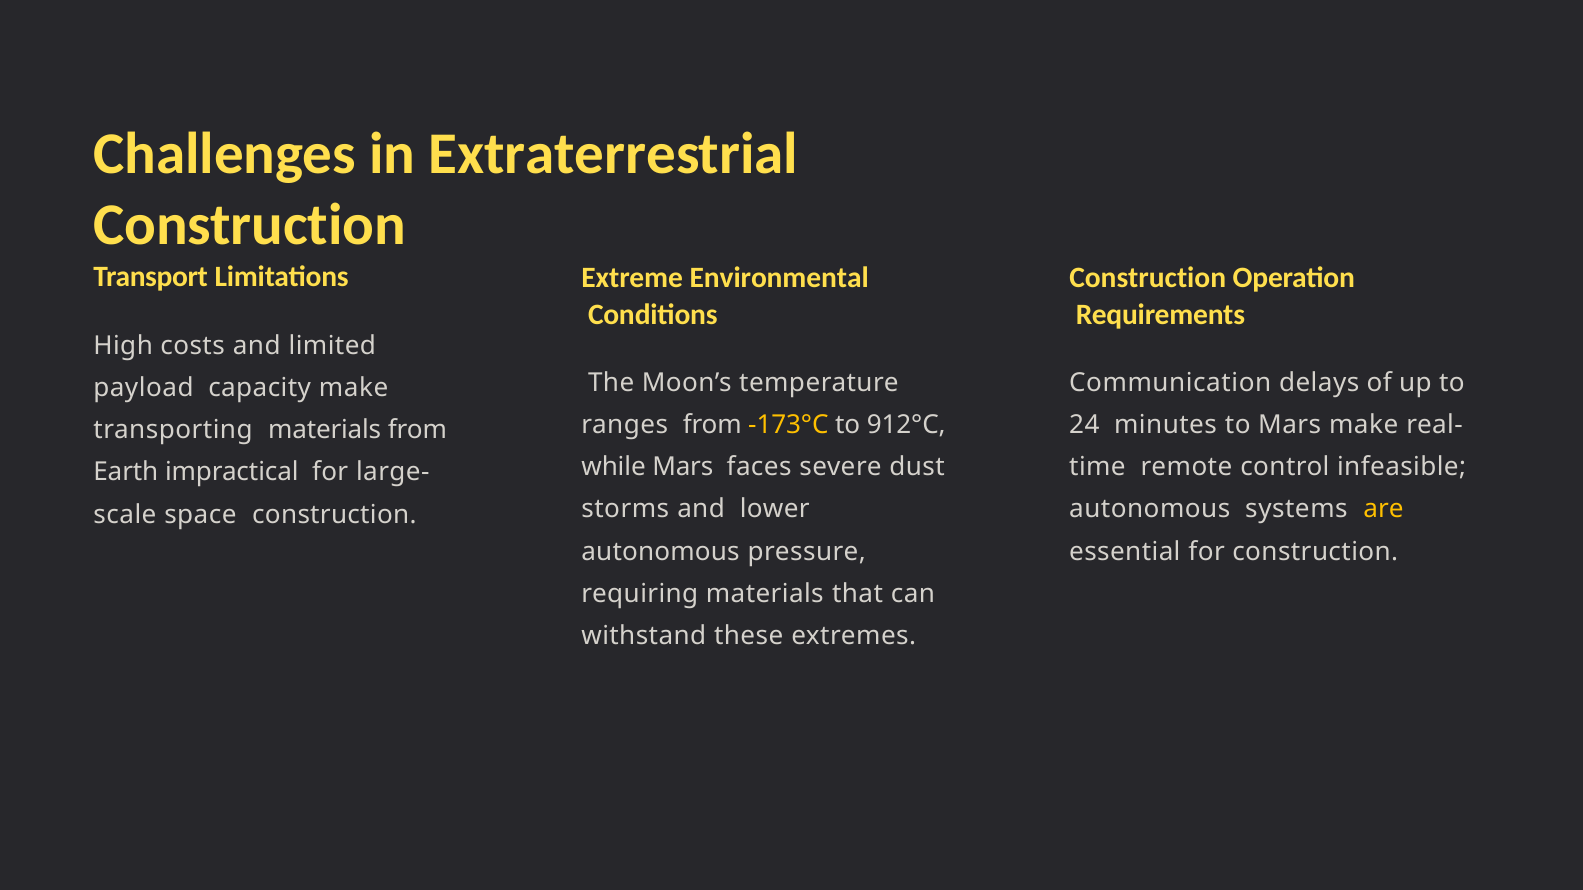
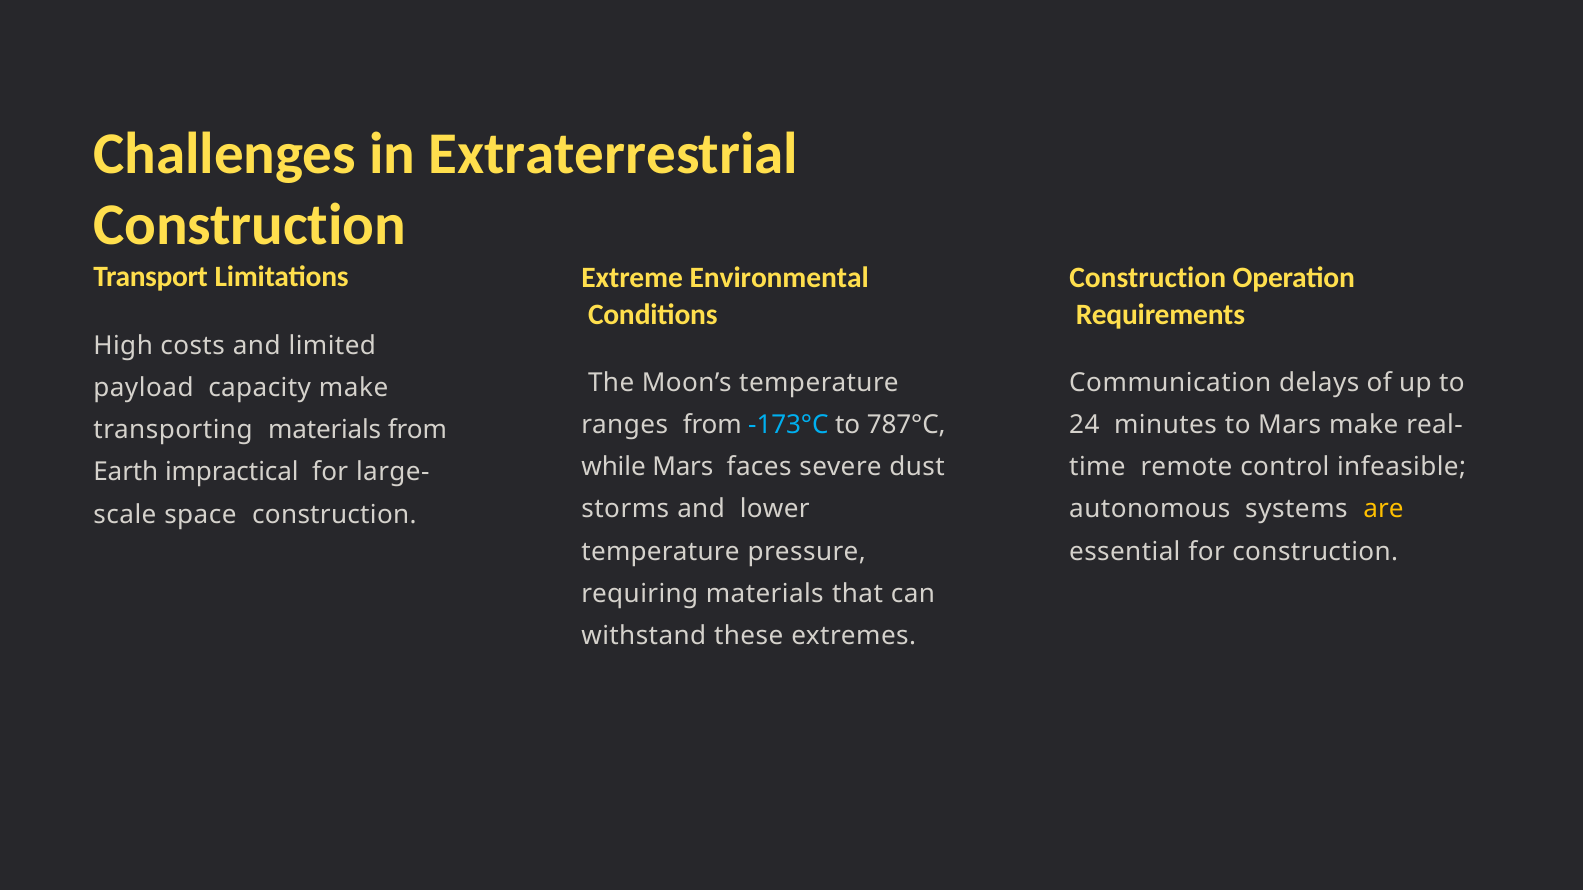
-173°C colour: yellow -> light blue (788, 425)
912°C: 912°C -> 787°C (906, 425)
autonomous: autonomous -> temperature (661, 552)
